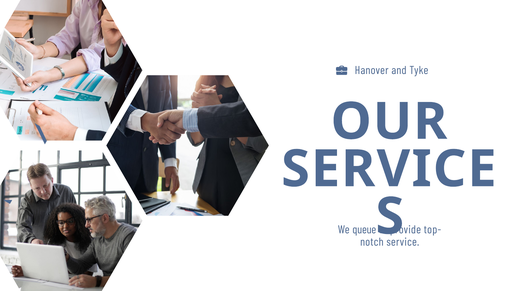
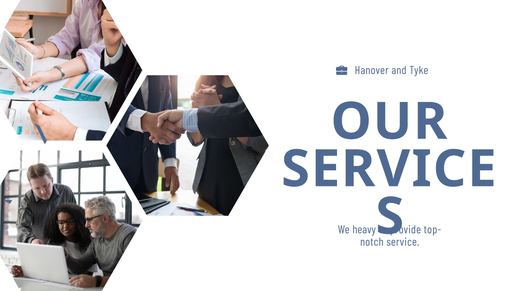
queue: queue -> heavy (364, 230)
